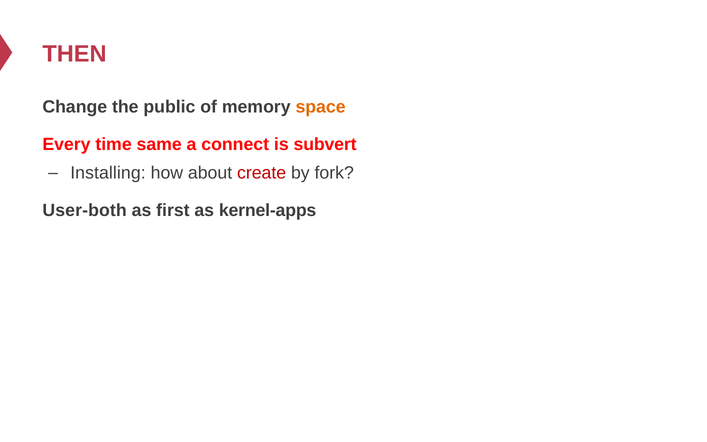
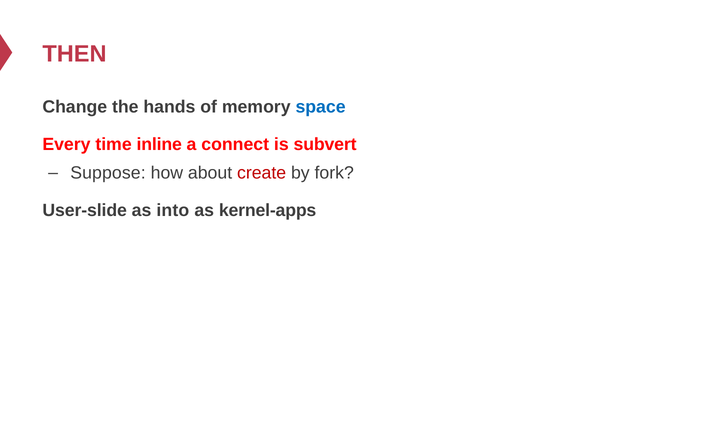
public: public -> hands (169, 107)
space colour: orange -> blue (321, 107)
same: same -> inline (159, 144)
Installing: Installing -> Suppose (108, 173)
User-both: User-both -> User-slide (85, 210)
first: first -> into (173, 210)
